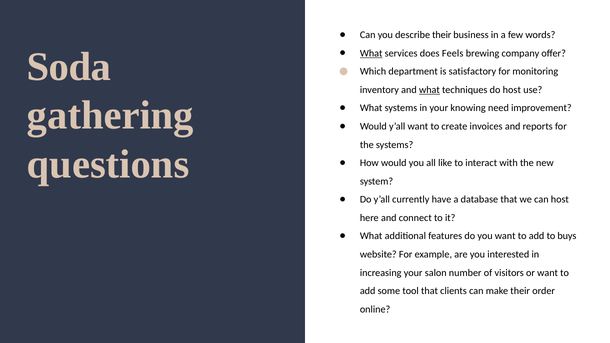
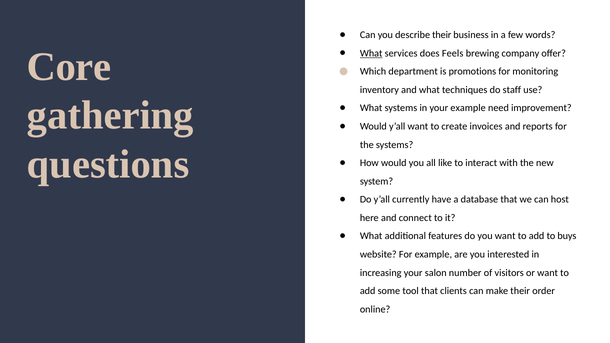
Soda: Soda -> Core (69, 67)
satisfactory: satisfactory -> promotions (472, 72)
what underline: present -> none (429, 90)
do host: host -> staff (512, 90)
your knowing: knowing -> example (468, 108)
